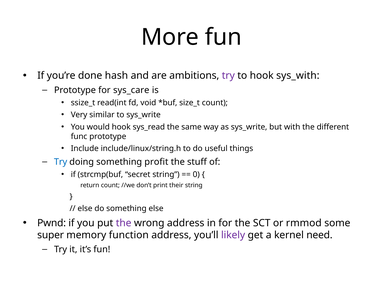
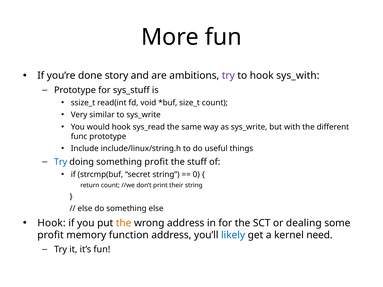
hash: hash -> story (117, 76)
sys_care: sys_care -> sys_stuff (131, 90)
Pwnd: Pwnd -> Hook (51, 223)
the colour: purple -> orange (124, 223)
rmmod: rmmod -> dealing (304, 223)
super: super -> profit (51, 235)
likely colour: purple -> blue (233, 235)
